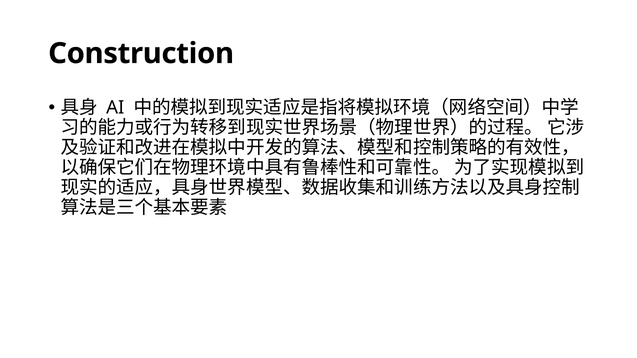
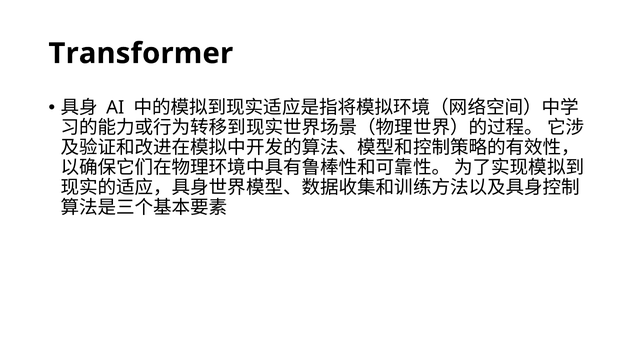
Construction: Construction -> Transformer (141, 54)
